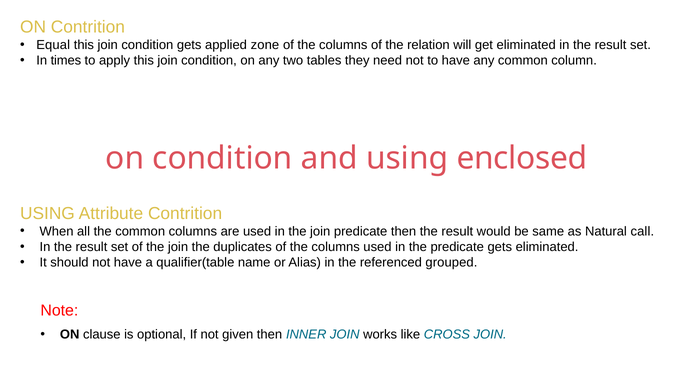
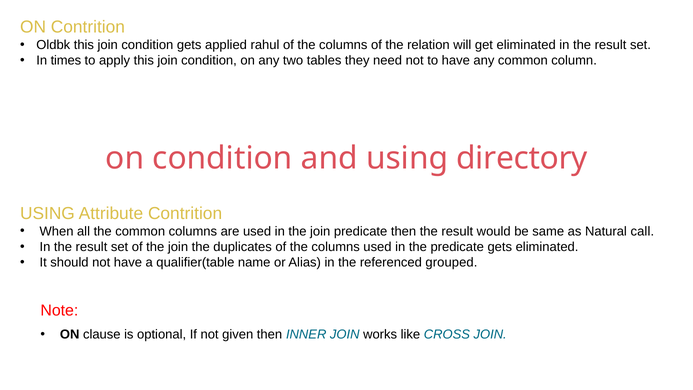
Equal: Equal -> Oldbk (53, 45)
zone: zone -> rahul (265, 45)
enclosed: enclosed -> directory (522, 158)
